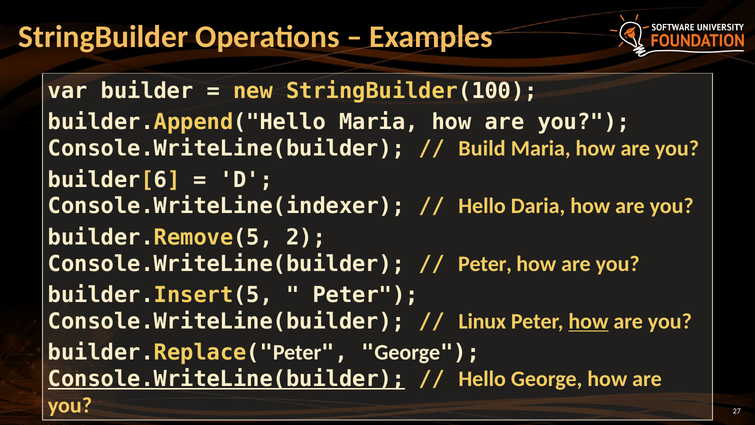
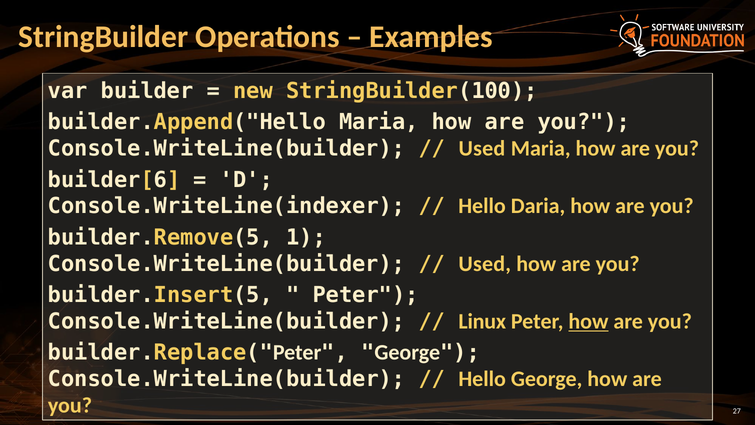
Build: Build -> Used (482, 148)
2: 2 -> 1 (306, 237)
Peter: Peter -> Used (485, 264)
Console.WriteLine(builder underline: present -> none (227, 379)
